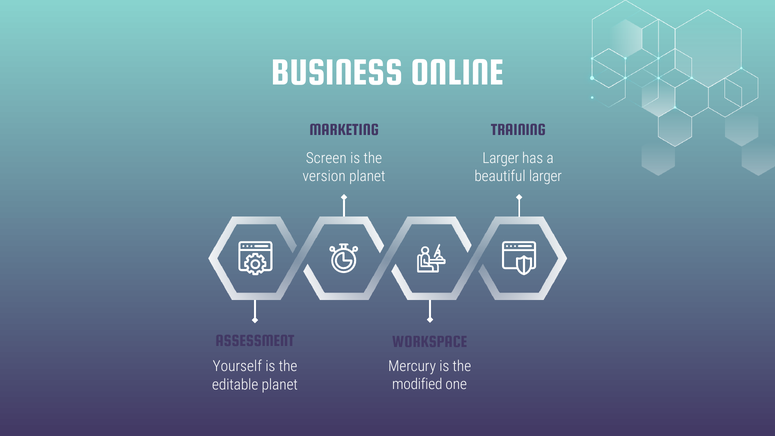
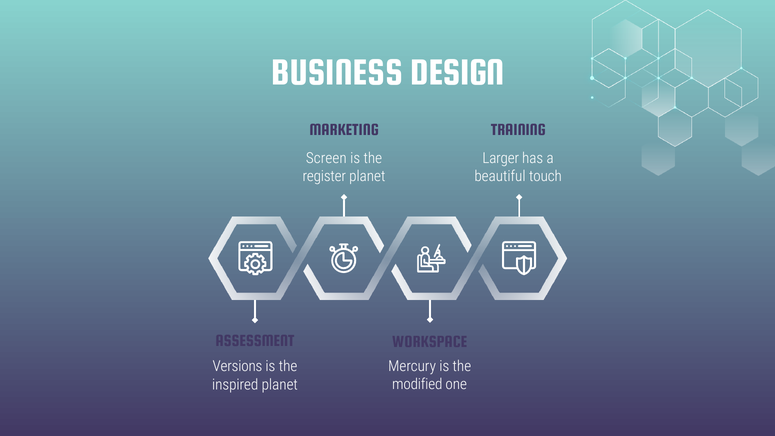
ONLINE: ONLINE -> DESIGN (457, 72)
beautiful larger: larger -> touch (545, 176)
version: version -> register (324, 176)
Yourself: Yourself -> Versions (237, 366)
editable: editable -> inspired (235, 385)
